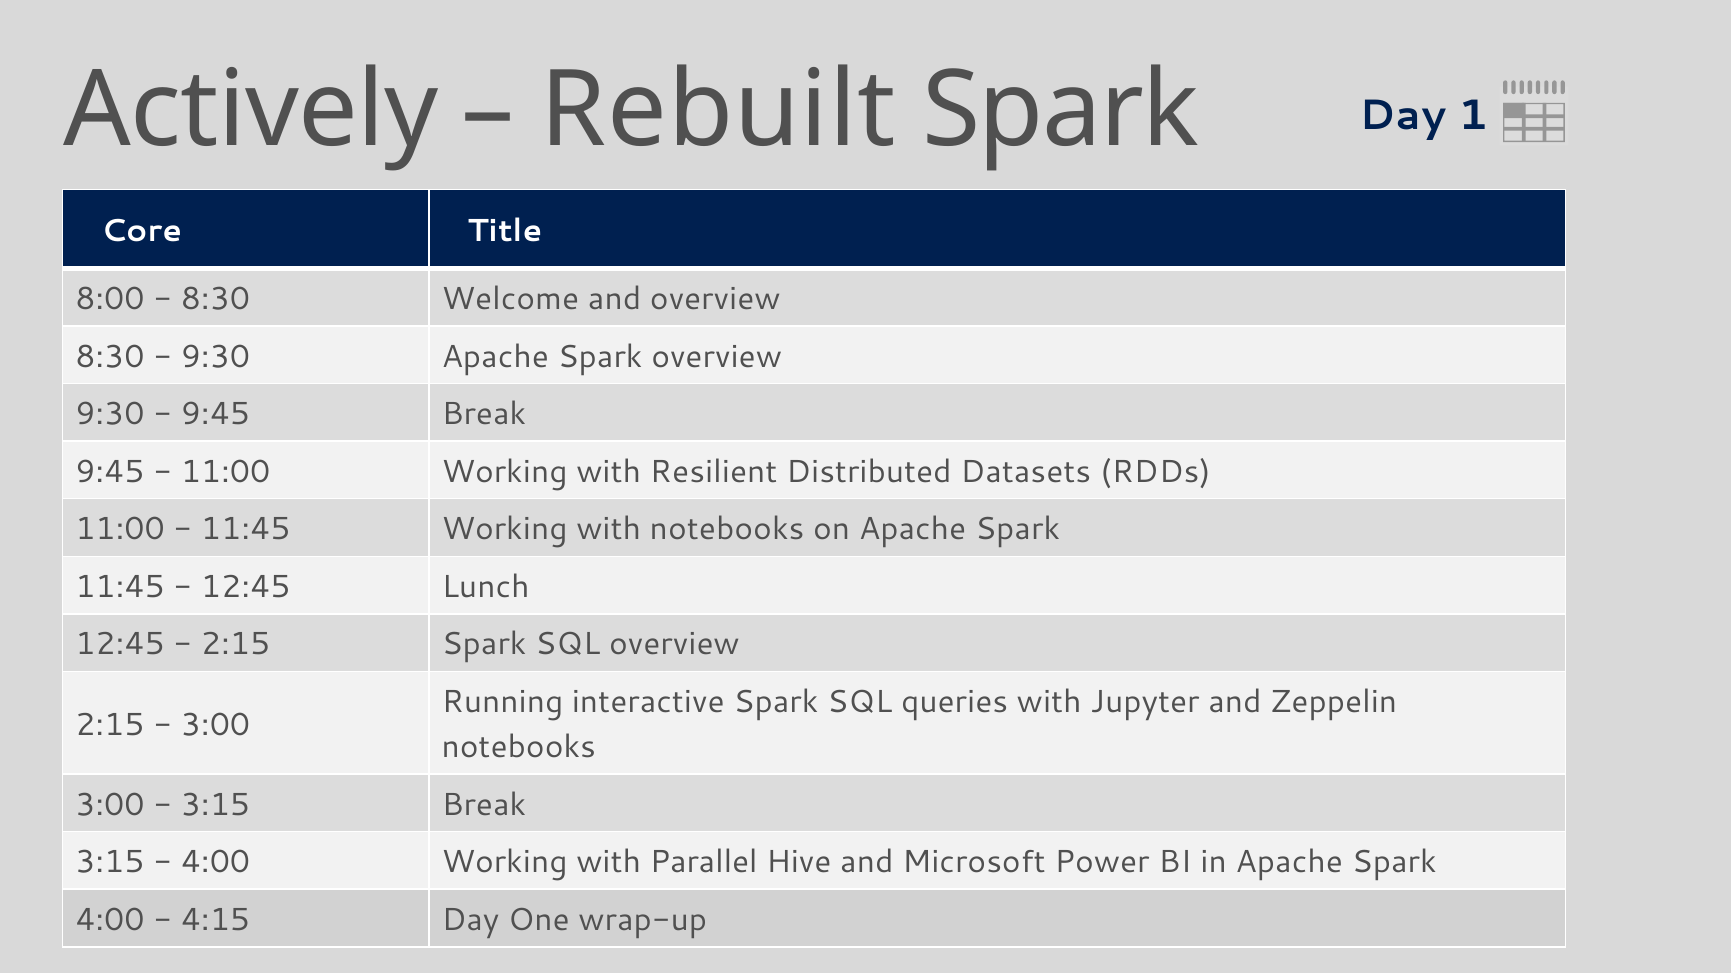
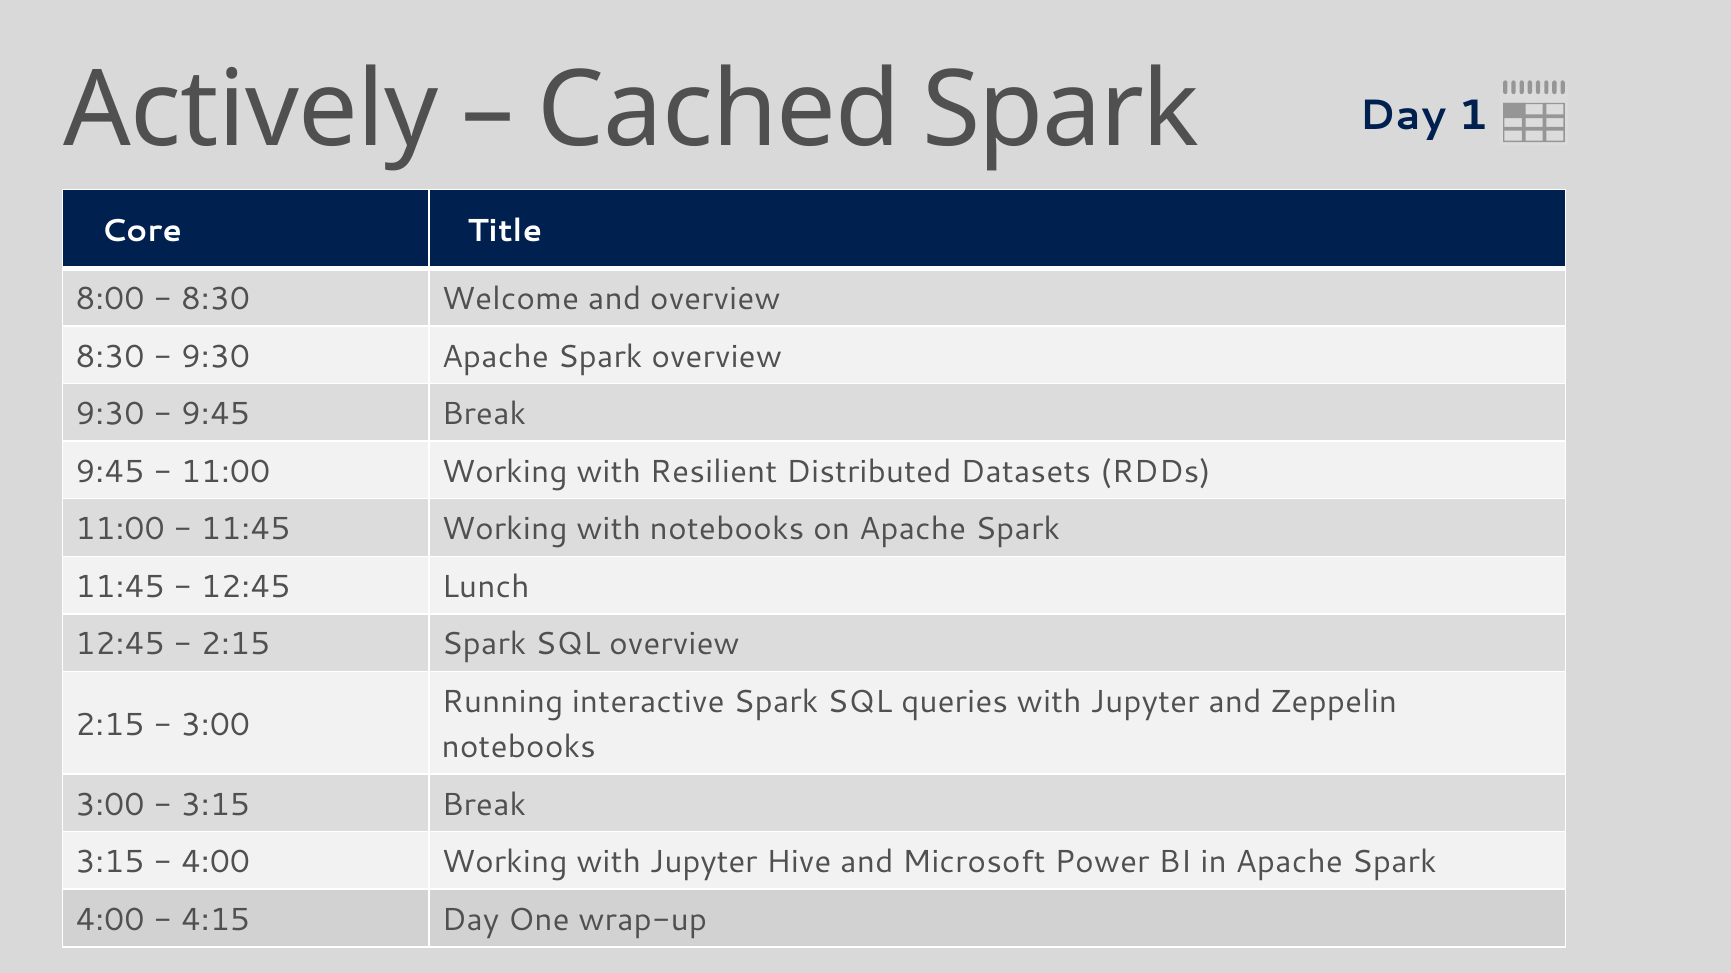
Rebuilt: Rebuilt -> Cached (719, 111)
Working with Parallel: Parallel -> Jupyter (704, 863)
